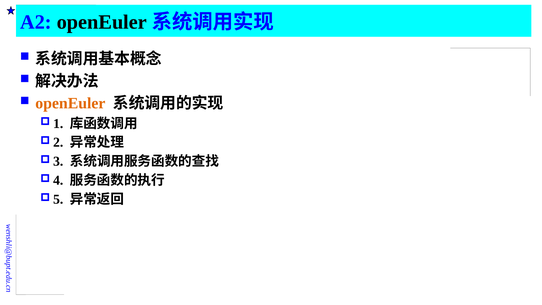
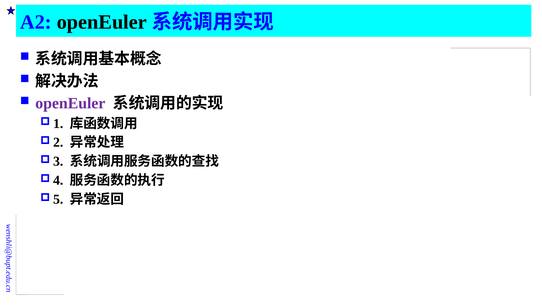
openEuler colour: orange -> purple (70, 103)
